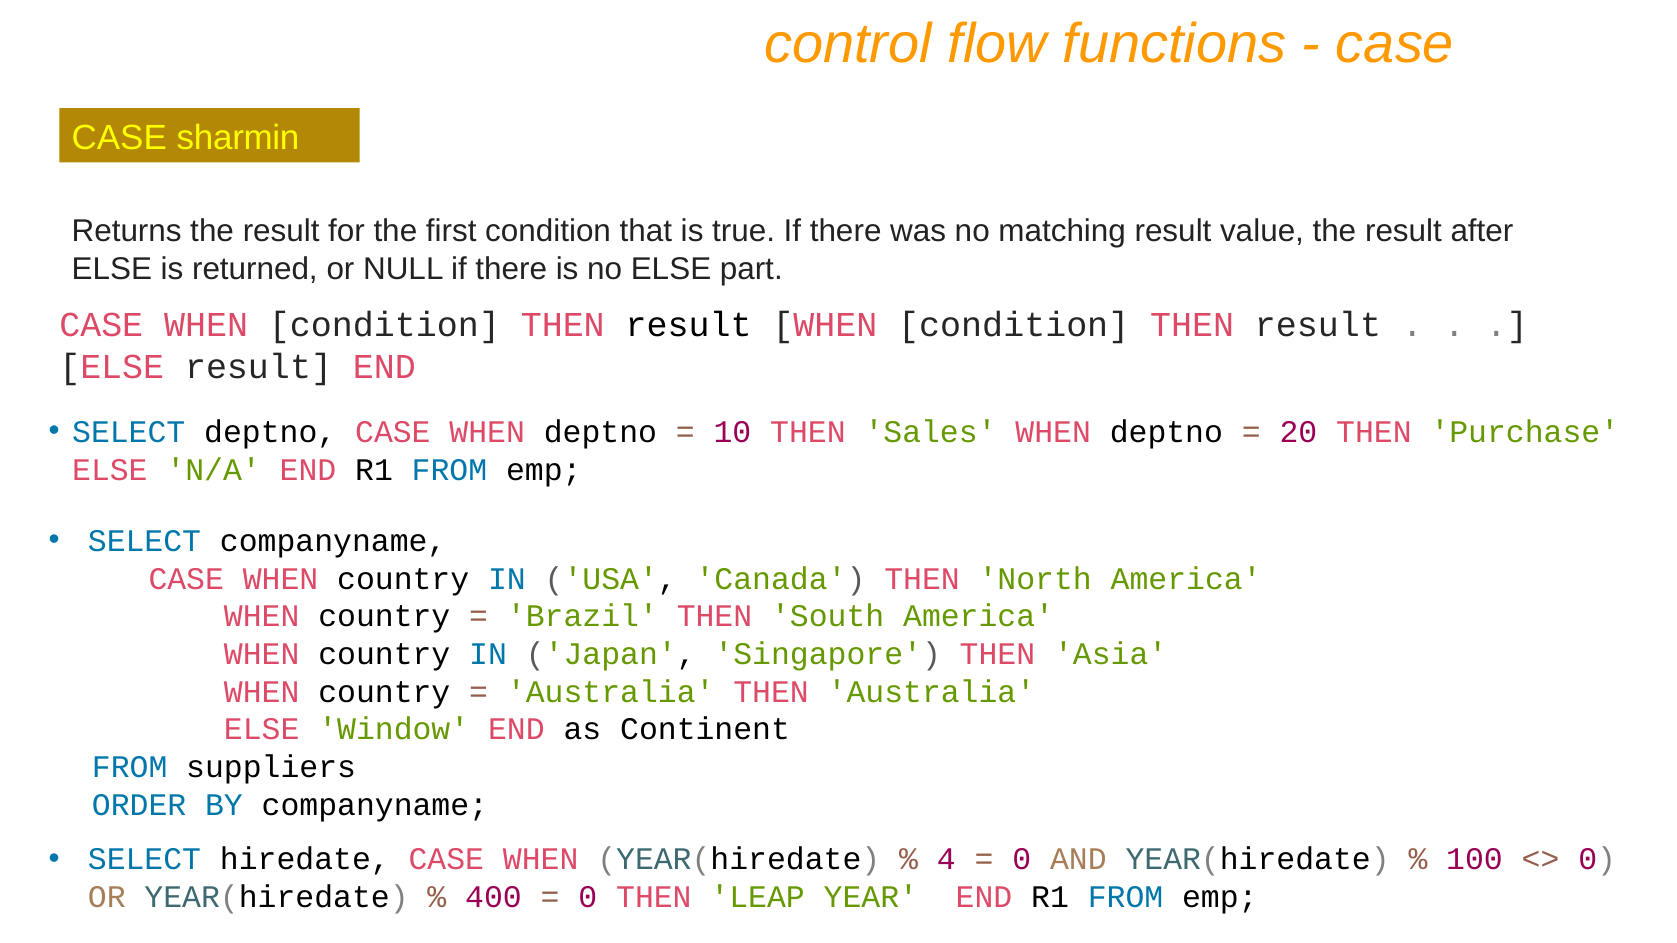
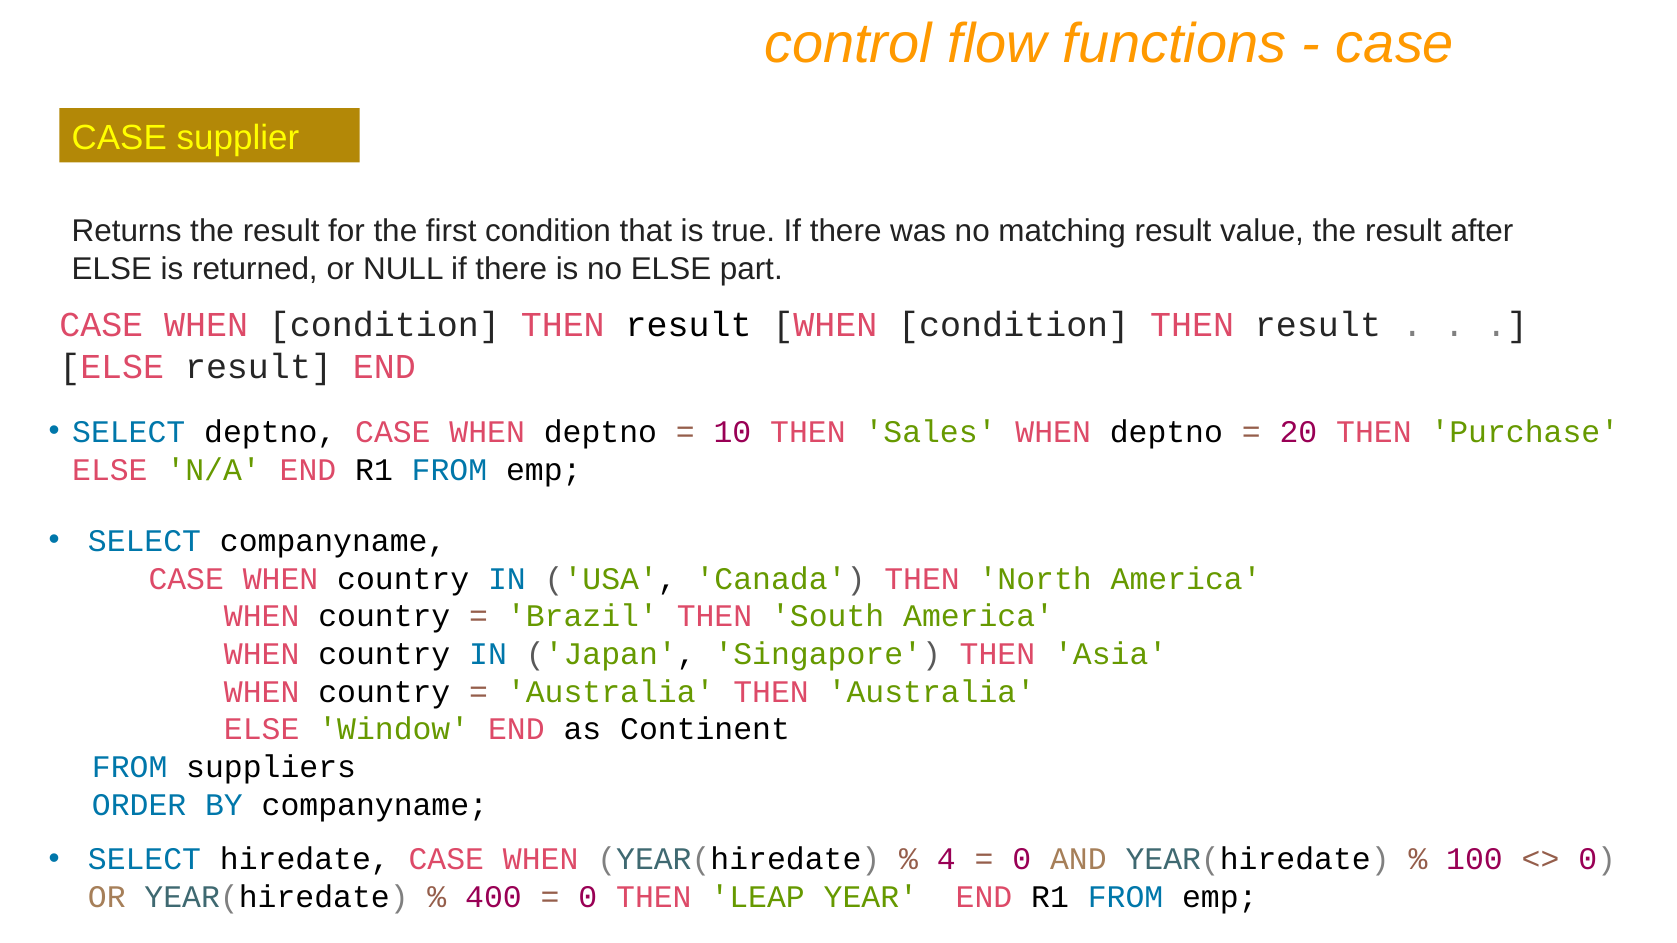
sharmin: sharmin -> supplier (238, 138)
